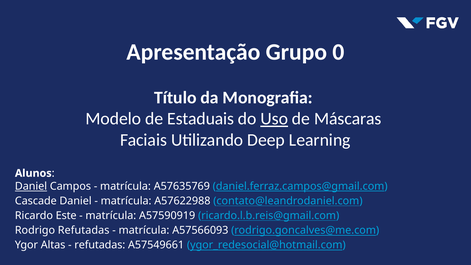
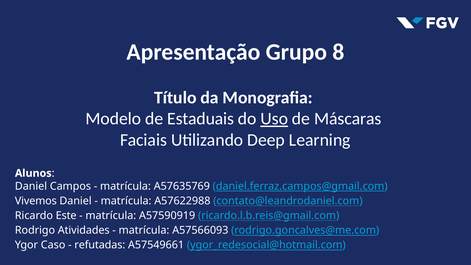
0: 0 -> 8 (338, 52)
Daniel underline: present -> none (31, 186)
Cascade: Cascade -> Vivemos (36, 201)
Rodrigo Refutadas: Refutadas -> Atividades (84, 230)
Altas: Altas -> Caso (53, 245)
